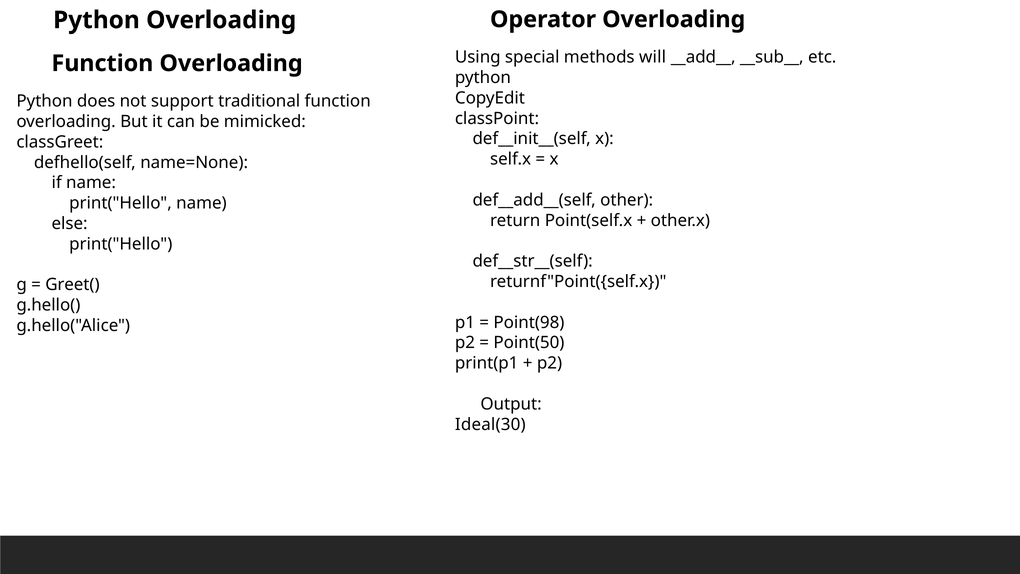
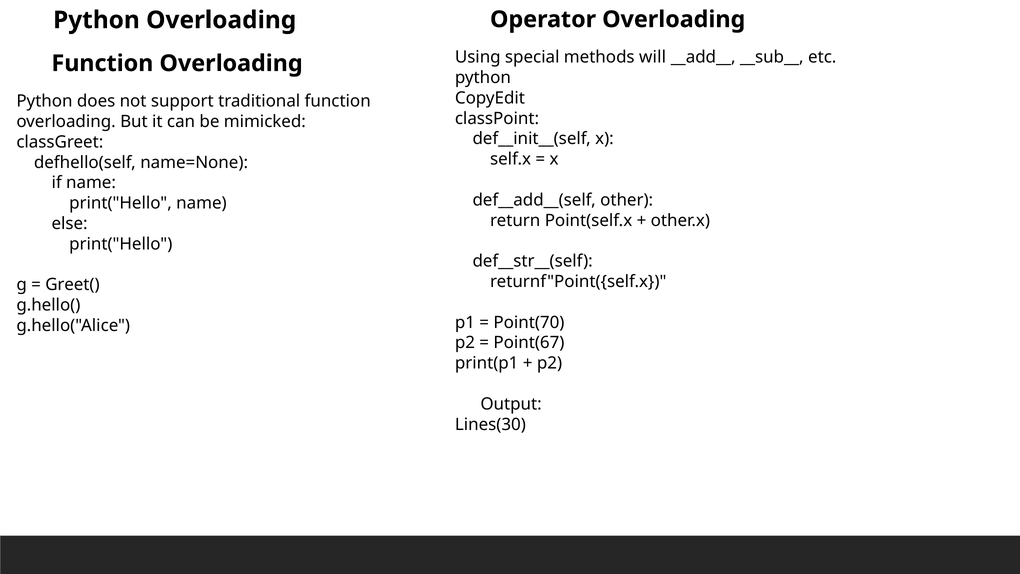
Point(98: Point(98 -> Point(70 (529, 322)
Point(50: Point(50 -> Point(67 (529, 343)
Ideal(30: Ideal(30 -> Lines(30 (490, 424)
